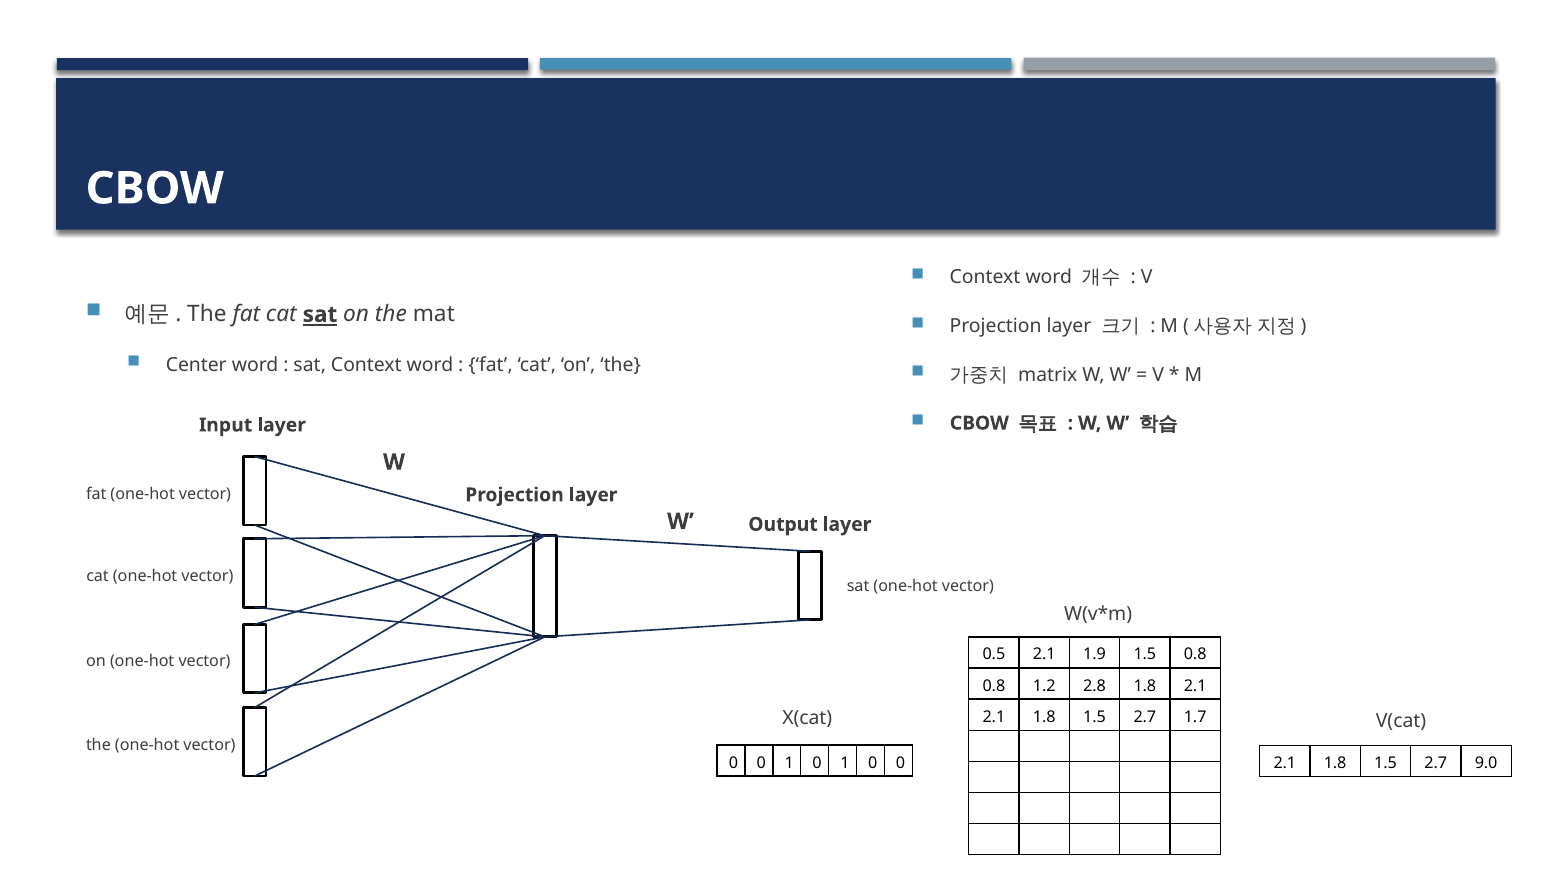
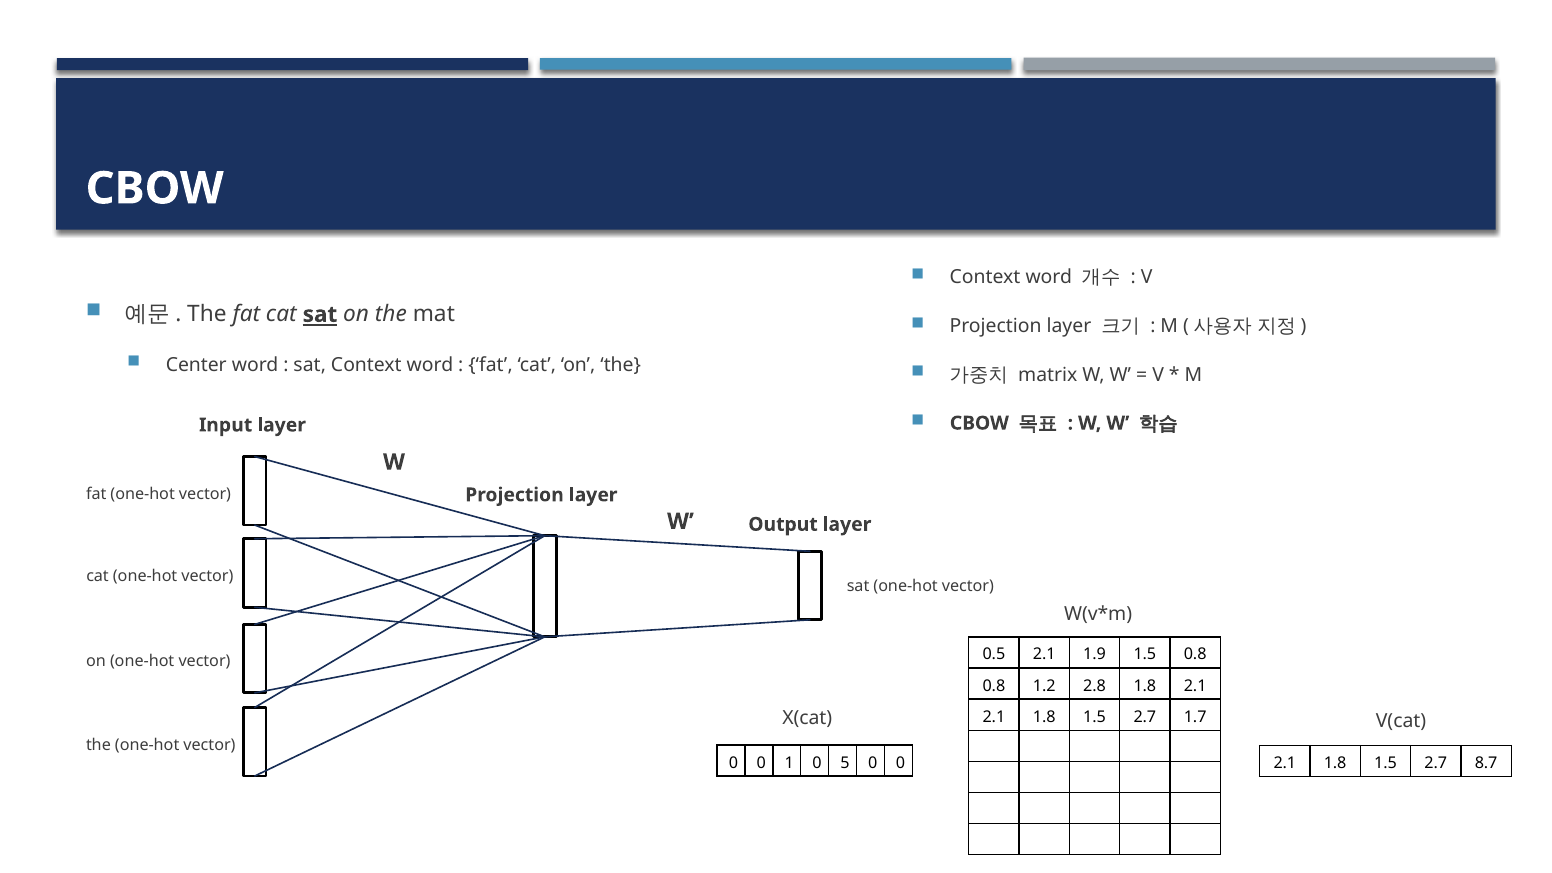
1 0 1: 1 -> 5 (845, 763)
9.0: 9.0 -> 8.7 (1486, 763)
